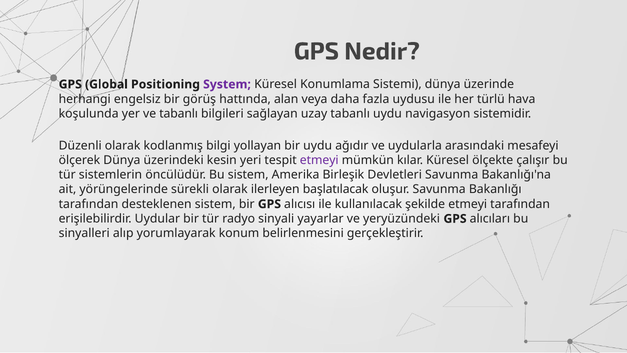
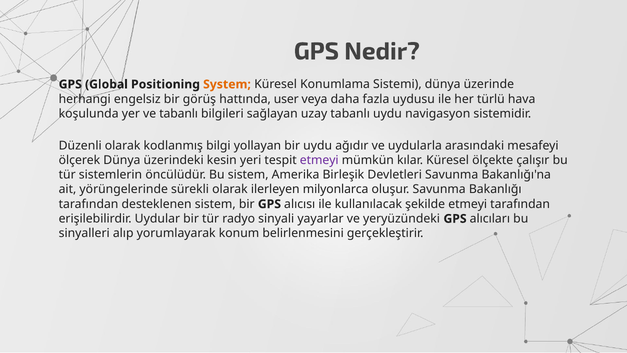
System colour: purple -> orange (227, 84)
alan: alan -> user (286, 99)
başlatılacak: başlatılacak -> milyonlarca (336, 189)
